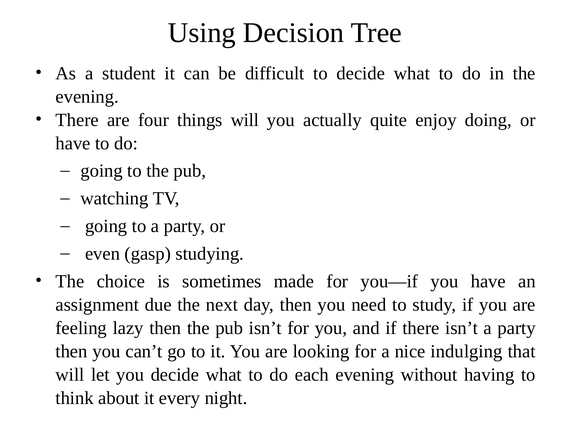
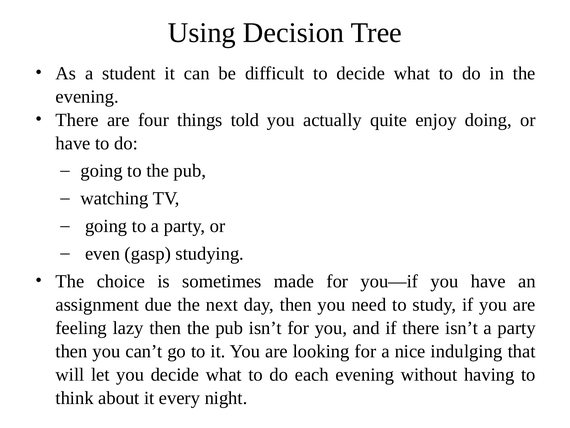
things will: will -> told (245, 120)
